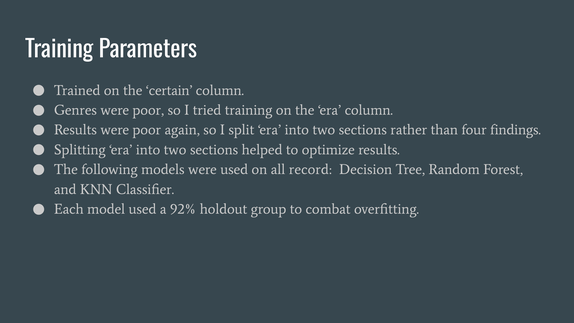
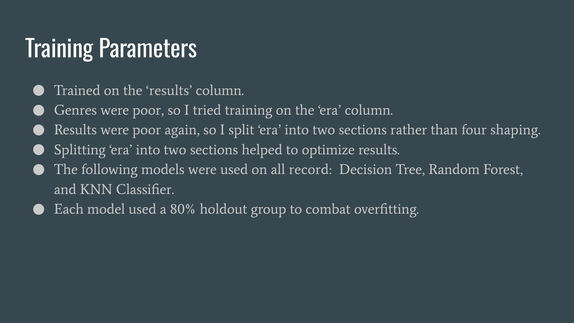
the certain: certain -> results (169, 90)
findings: findings -> shaping (515, 130)
92%: 92% -> 80% (183, 209)
